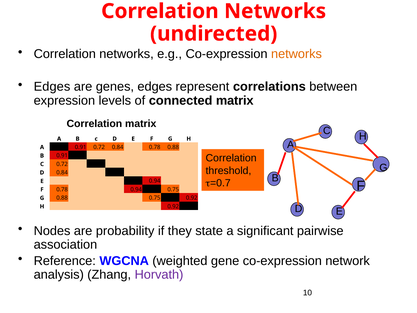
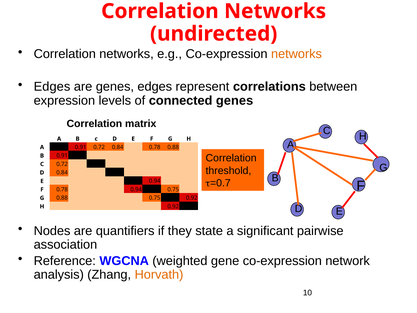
connected matrix: matrix -> genes (235, 100)
probability: probability -> quantifiers (125, 231)
Horvath colour: purple -> orange (159, 275)
